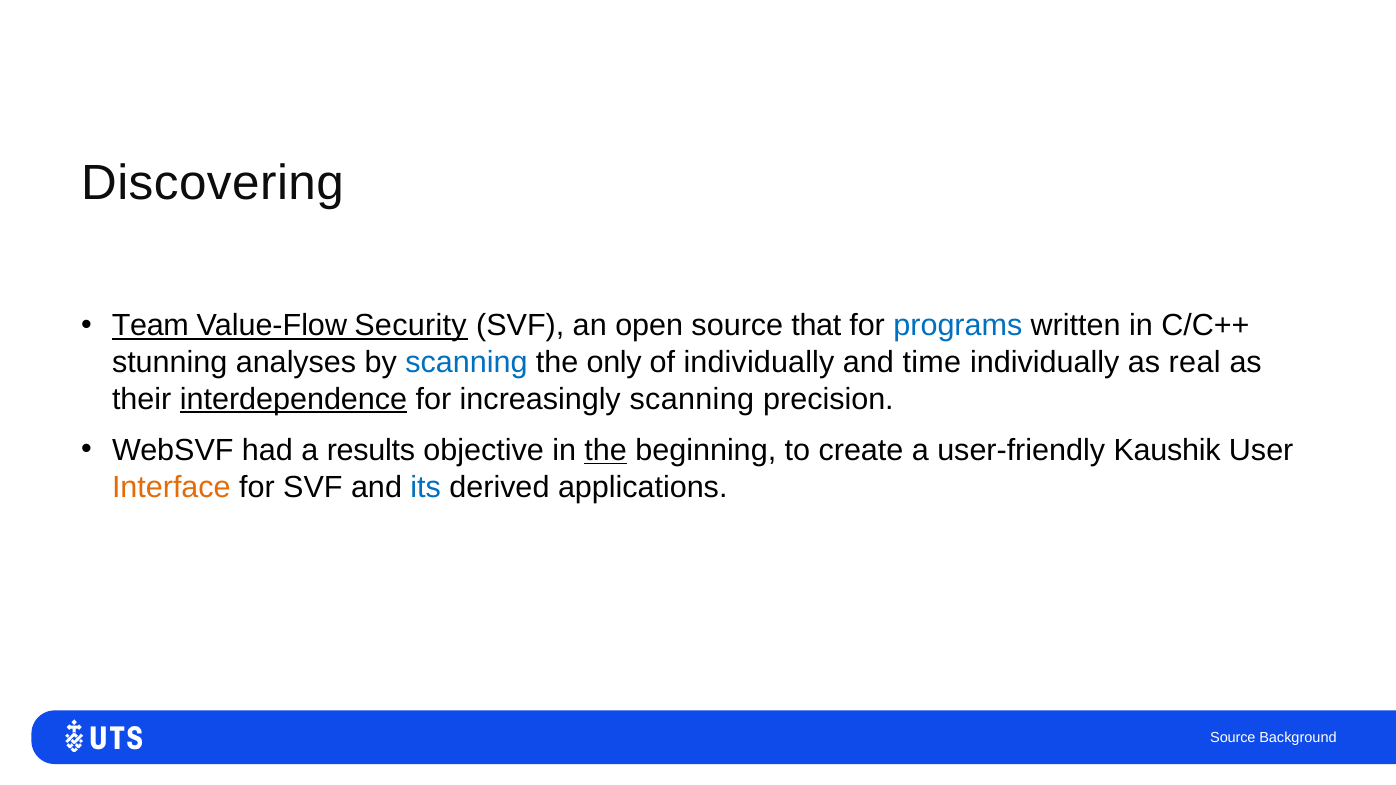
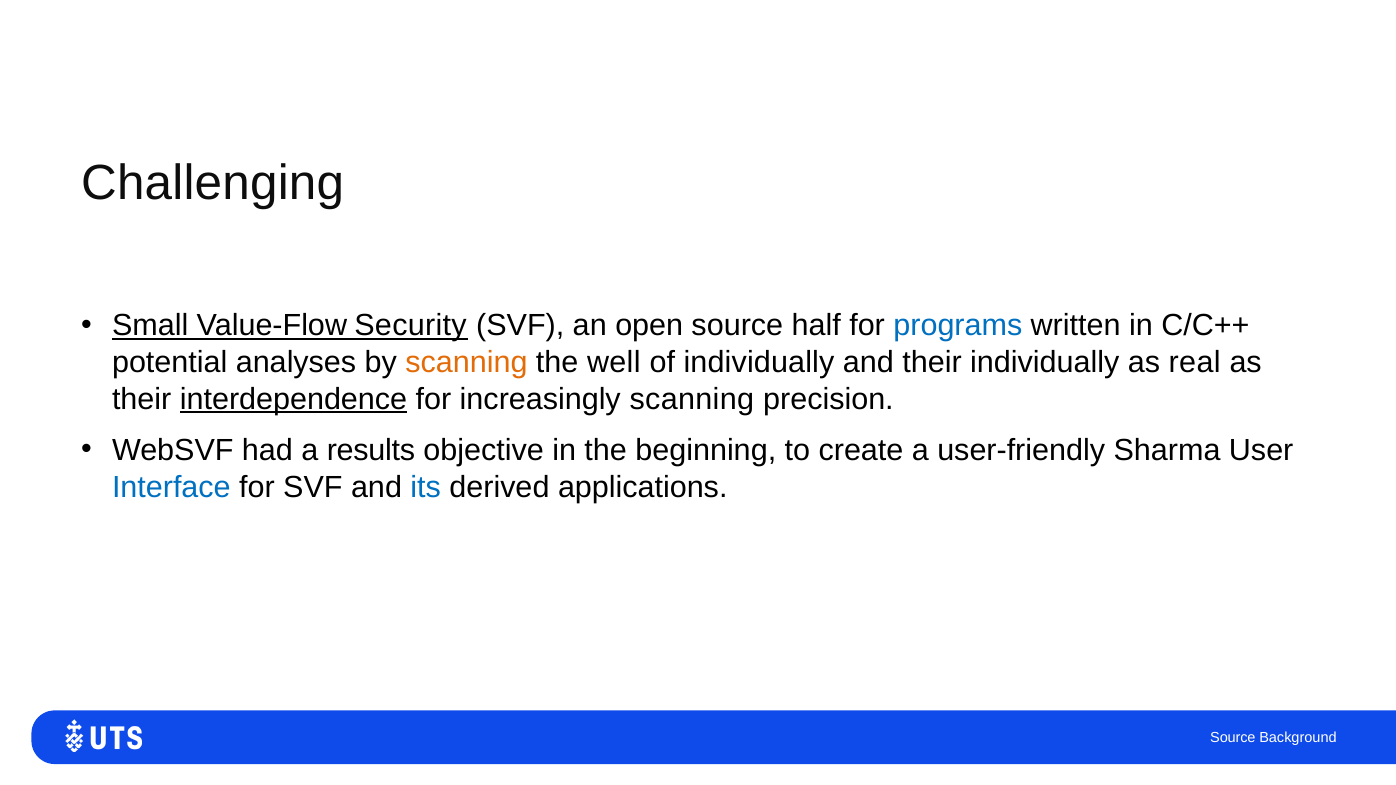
Discovering: Discovering -> Challenging (213, 183)
Team: Team -> Small (150, 326)
that: that -> half (816, 326)
stunning: stunning -> potential (170, 363)
scanning colour: blue -> orange (466, 363)
only: only -> well (614, 363)
and time: time -> their (932, 363)
the underline: present -> none (606, 450)
Kaushik: Kaushik -> Sharma (1167, 450)
Interface colour: orange -> blue (171, 487)
